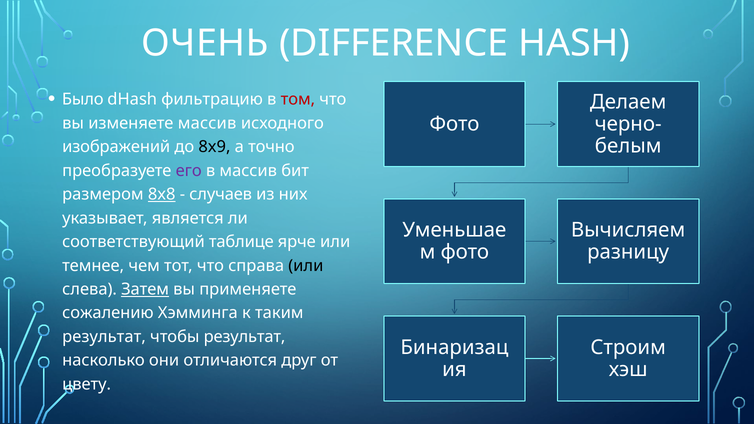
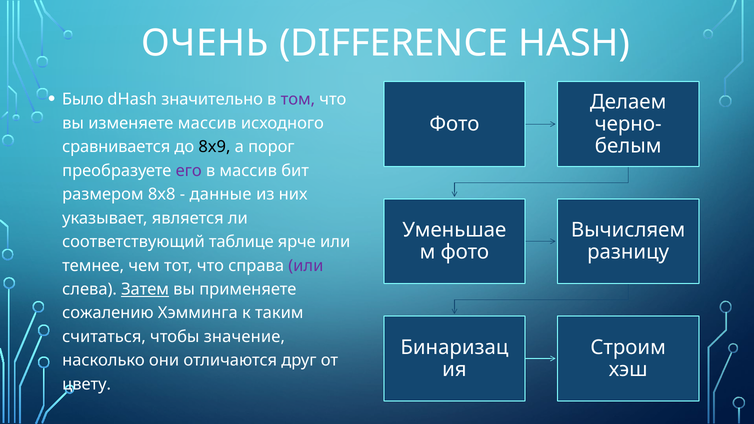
фильтрацию: фильтрацию -> значительно (212, 100)
том colour: red -> purple (298, 100)
изображений: изображений -> сравнивается (116, 147)
точно: точно -> порог (271, 147)
8x8 underline: present -> none (162, 194)
случаев: случаев -> данные (221, 194)
или colour: black -> purple (306, 266)
результат: результат -> считаться (104, 337)
чтобы результат: результат -> значение (244, 337)
